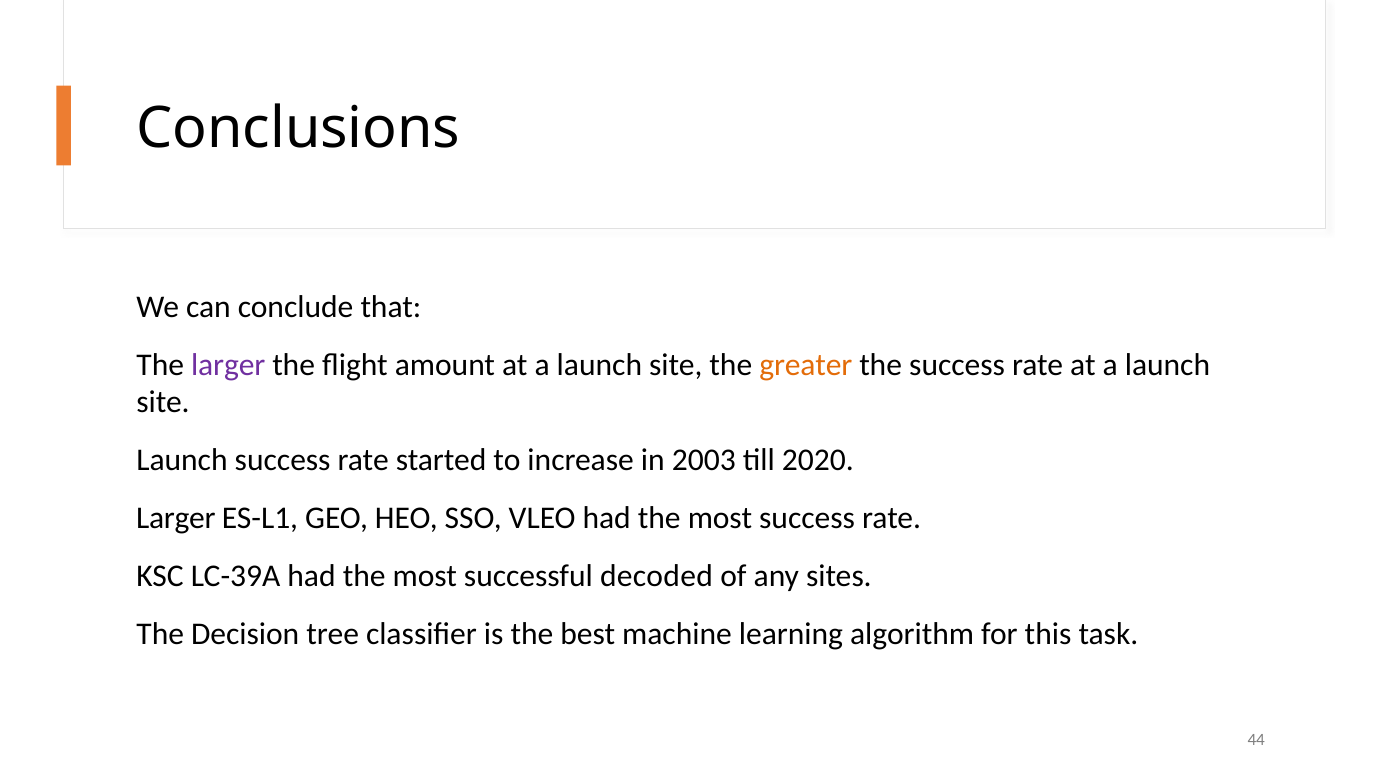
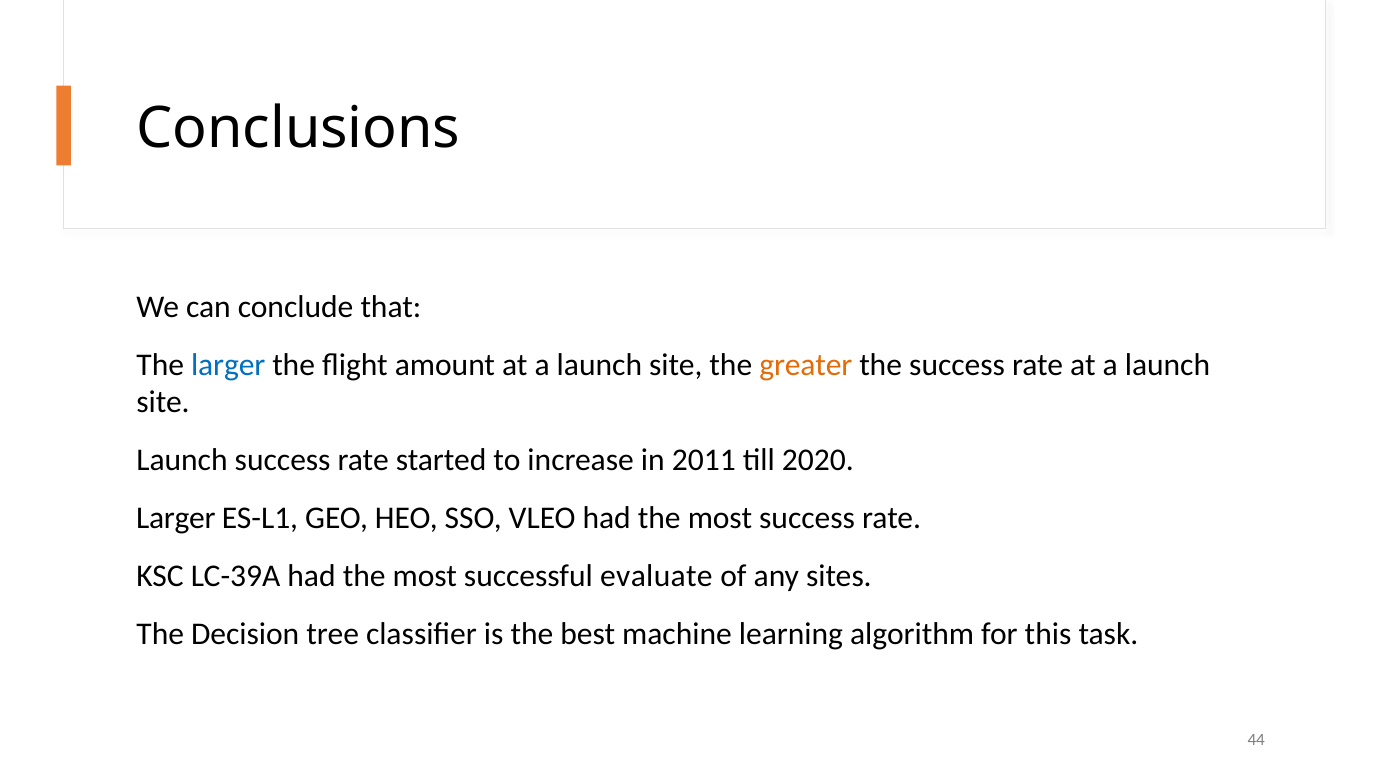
larger colour: purple -> blue (228, 365)
2003: 2003 -> 2011 (704, 461)
decoded: decoded -> evaluate (656, 576)
